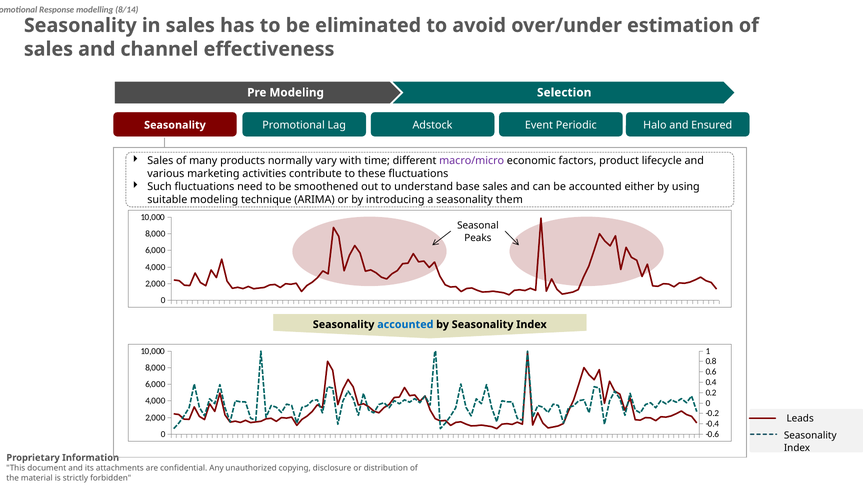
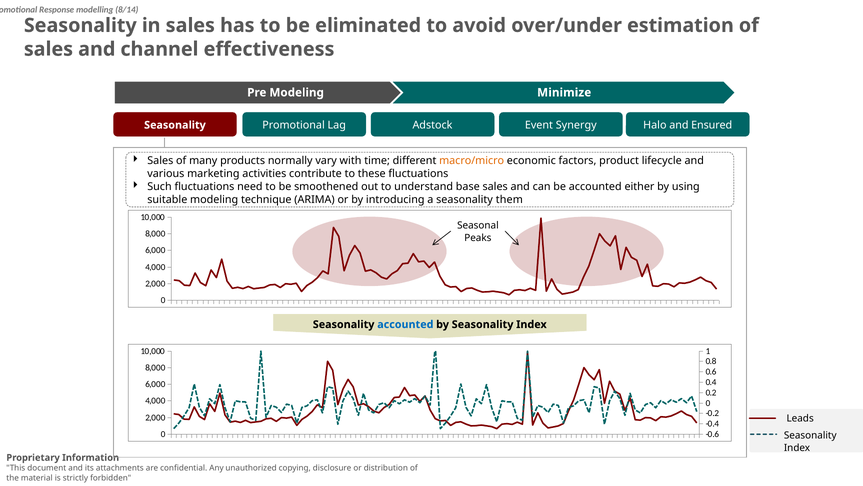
Selection: Selection -> Minimize (564, 92)
Periodic: Periodic -> Synergy (576, 125)
macro/micro colour: purple -> orange (472, 161)
